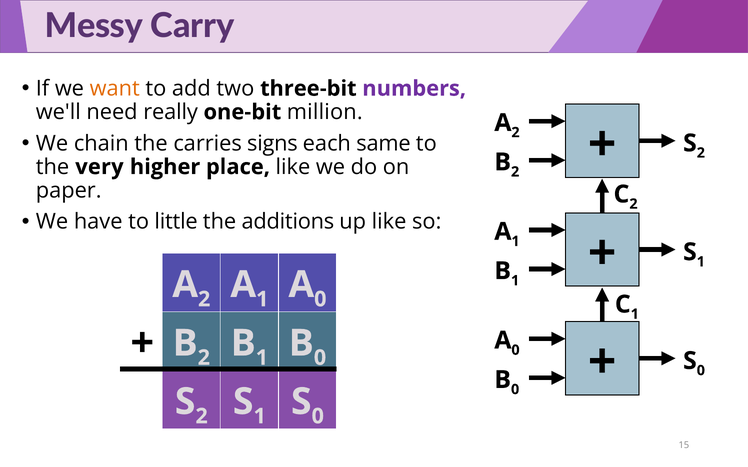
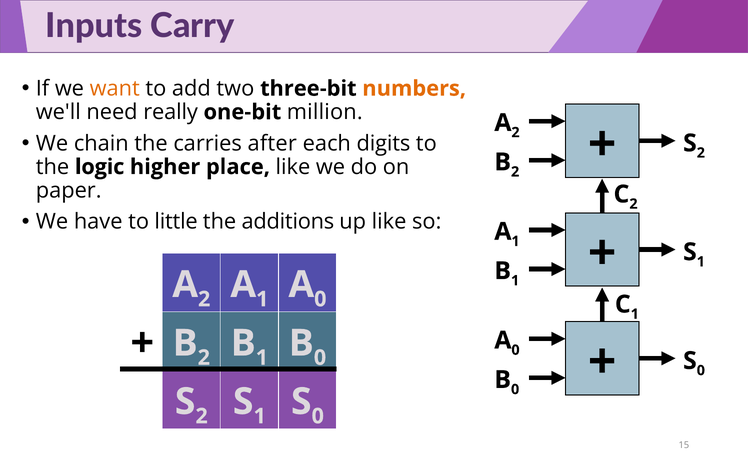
Messy: Messy -> Inputs (94, 26)
numbers colour: purple -> orange (414, 89)
signs: signs -> after (272, 144)
same: same -> digits (383, 144)
very: very -> logic (100, 167)
